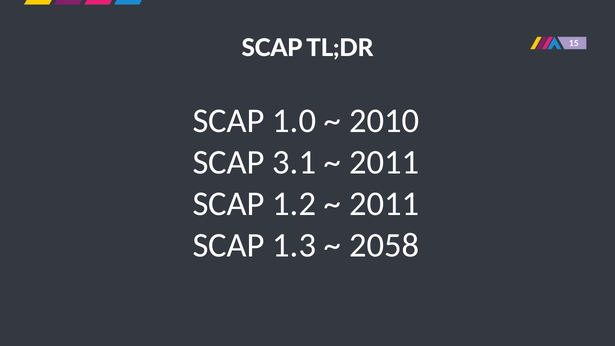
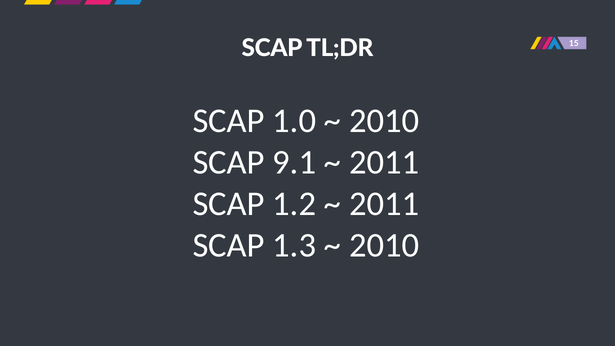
3.1: 3.1 -> 9.1 (294, 162)
2058: 2058 -> 2010 (384, 245)
